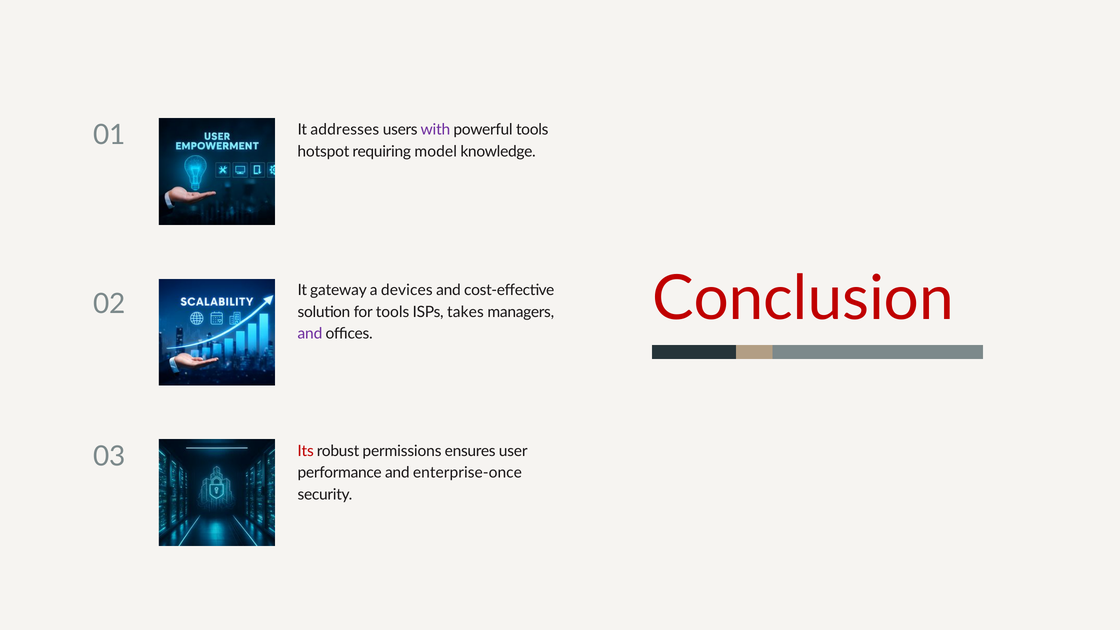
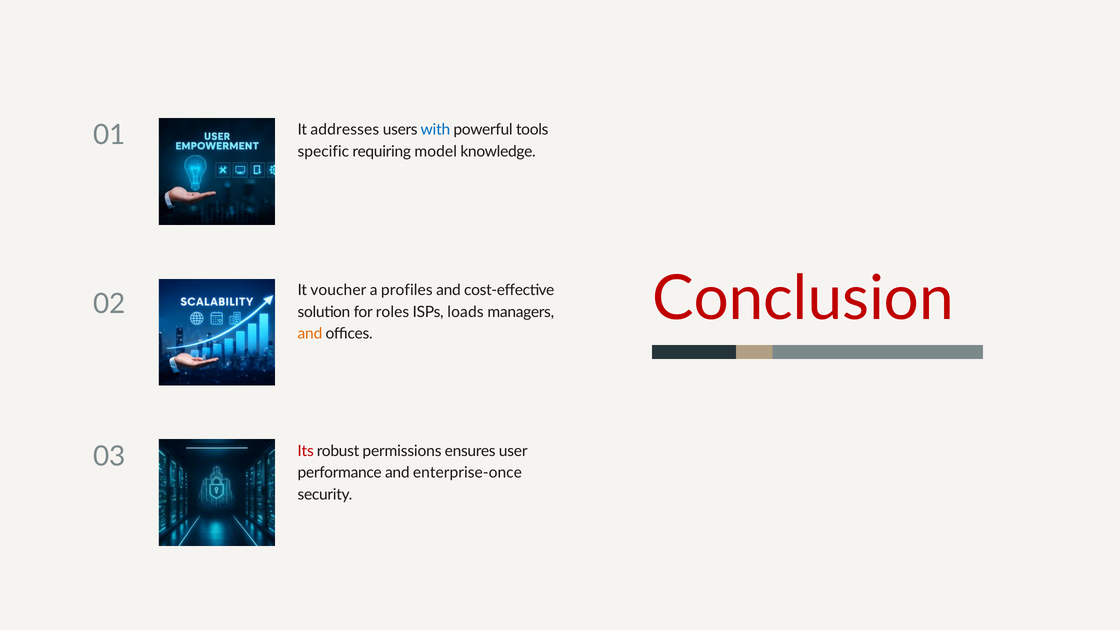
with colour: purple -> blue (435, 130)
hotspot: hotspot -> specific (323, 151)
gateway: gateway -> voucher (338, 290)
devices: devices -> profiles (407, 290)
for tools: tools -> roles (392, 312)
takes: takes -> loads (465, 312)
and colour: purple -> orange (310, 334)
